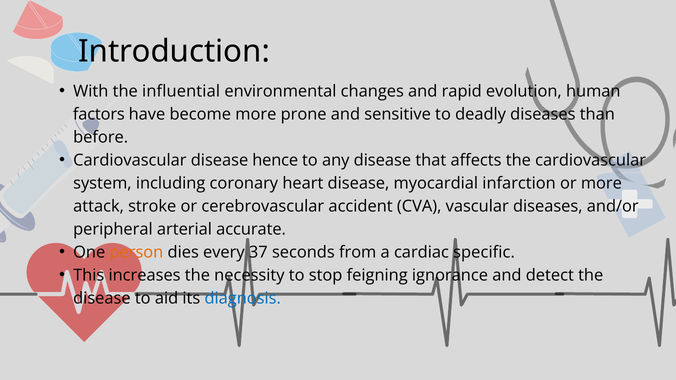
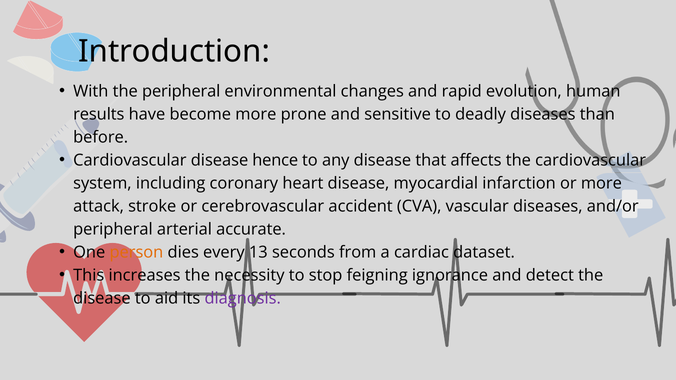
the influential: influential -> peripheral (181, 91)
factors: factors -> results (99, 114)
37: 37 -> 13 (258, 252)
specific: specific -> dataset (484, 252)
diagnosis colour: blue -> purple (243, 298)
